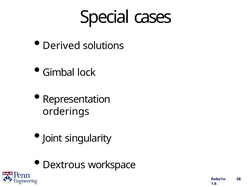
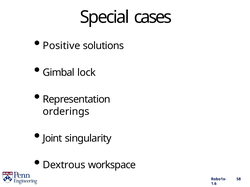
Derived: Derived -> Positive (62, 46)
